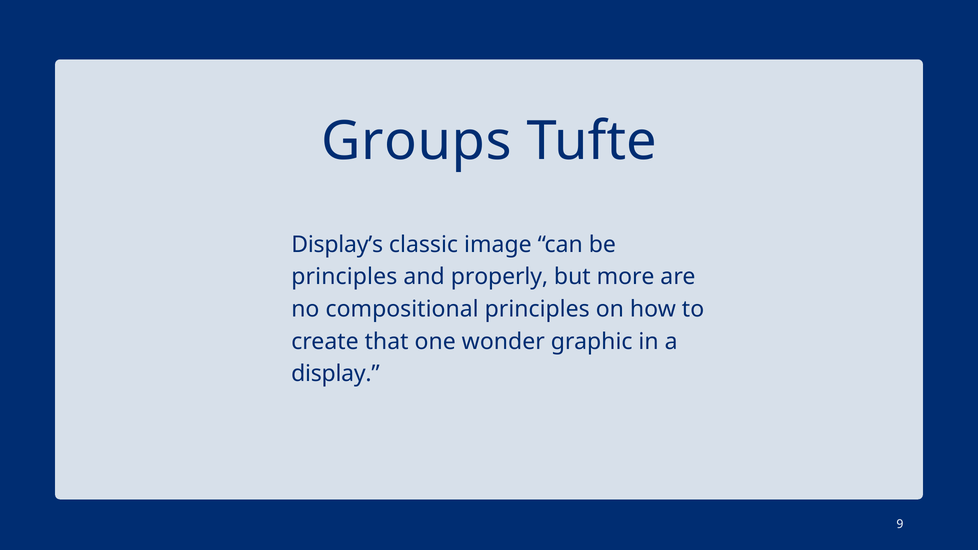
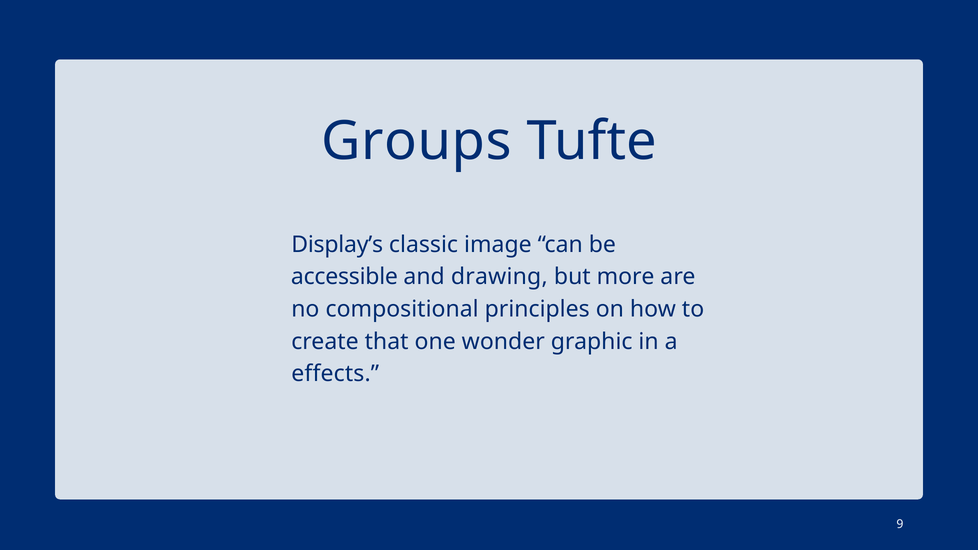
principles: principles -> accessible (344, 277)
properly: properly -> drawing (499, 277)
display: display -> effects (335, 374)
